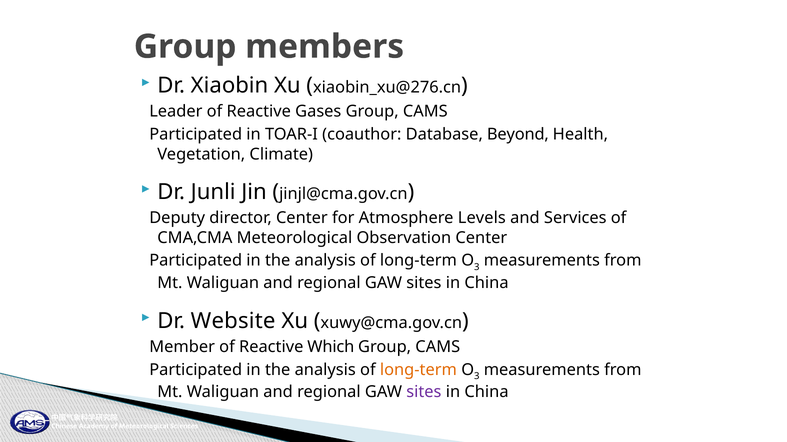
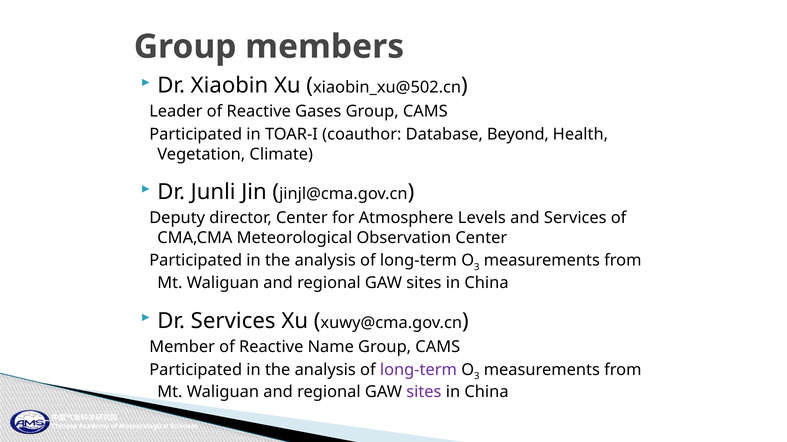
xiaobin_xu@276.cn: xiaobin_xu@276.cn -> xiaobin_xu@502.cn (387, 88)
Dr Website: Website -> Services (233, 321)
Which: Which -> Name (331, 347)
long-term colour: orange -> purple (418, 370)
